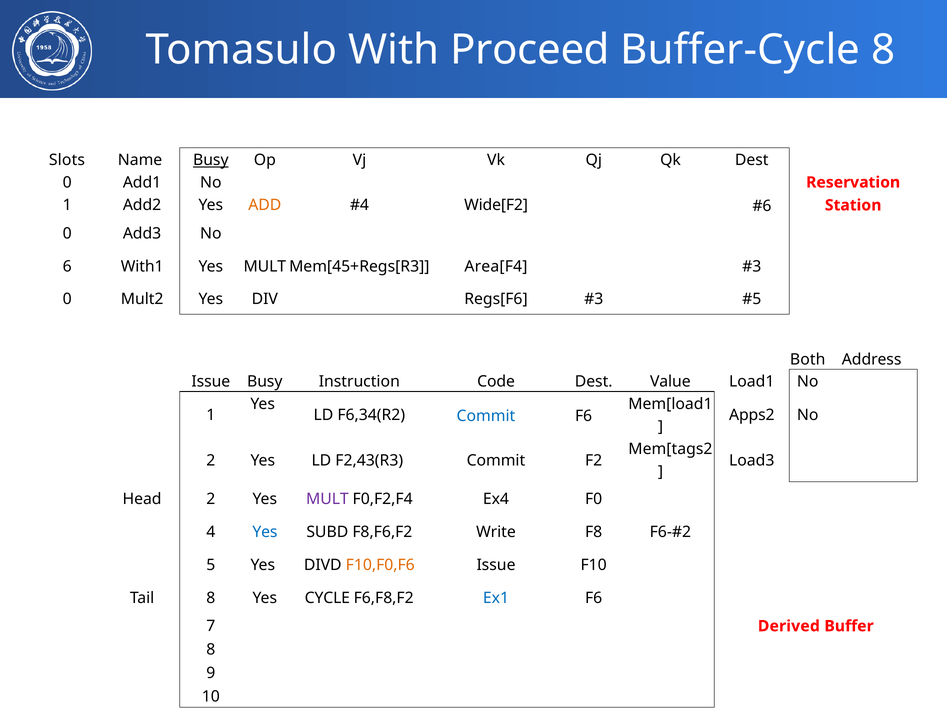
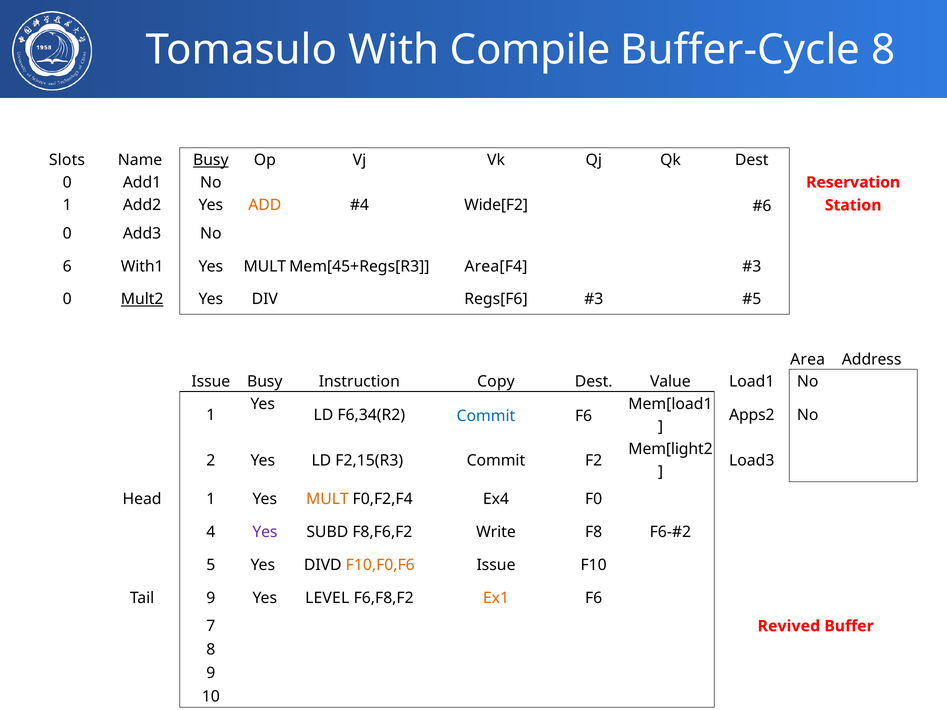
Proceed: Proceed -> Compile (530, 50)
Mult2 underline: none -> present (142, 299)
Both: Both -> Area (808, 360)
Code: Code -> Copy (496, 382)
Mem[tags2: Mem[tags2 -> Mem[light2 (670, 449)
F2,43(R3: F2,43(R3 -> F2,15(R3 (369, 460)
Head 2: 2 -> 1 (211, 499)
MULT colour: purple -> orange (327, 499)
Yes colour: blue -> purple (265, 532)
Tail 8: 8 -> 9 (211, 598)
Yes CYCLE: CYCLE -> LEVEL (327, 598)
Ex1 colour: blue -> orange (496, 598)
Derived: Derived -> Revived (789, 626)
